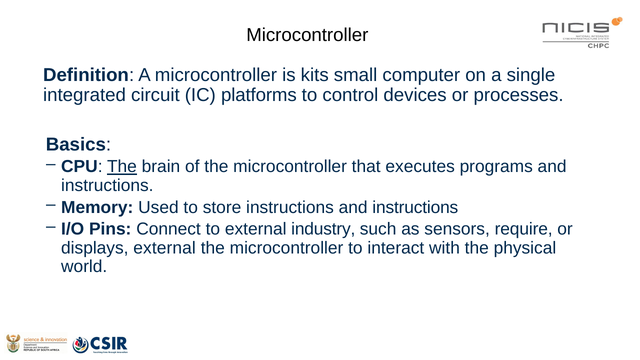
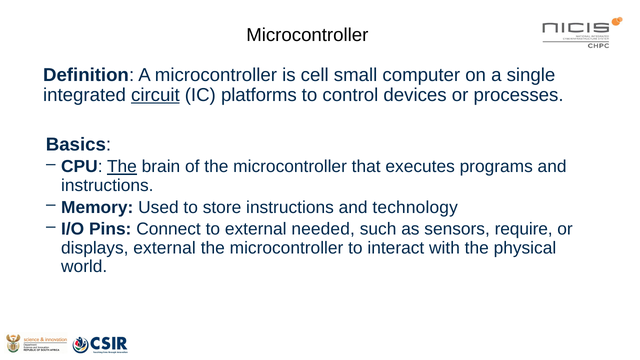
kits: kits -> cell (315, 75)
circuit underline: none -> present (155, 95)
instructions and instructions: instructions -> technology (415, 207)
industry: industry -> needed (323, 229)
